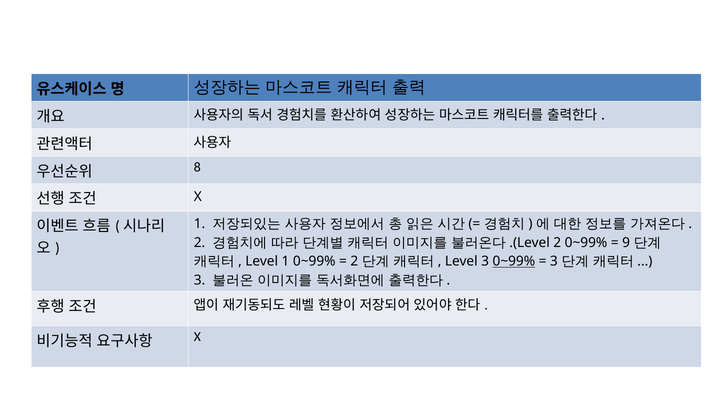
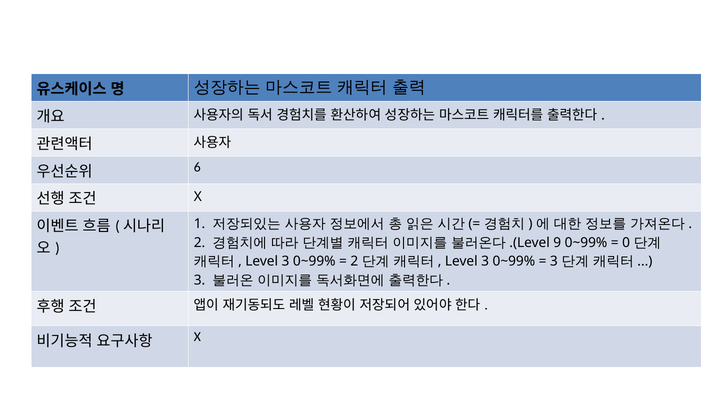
8: 8 -> 6 (197, 167)
2: 2 -> 9 (557, 242)
9: 9 -> 0 (626, 242)
1: 1 -> 3 (286, 261)
0~99% underline: present -> none (514, 261)
